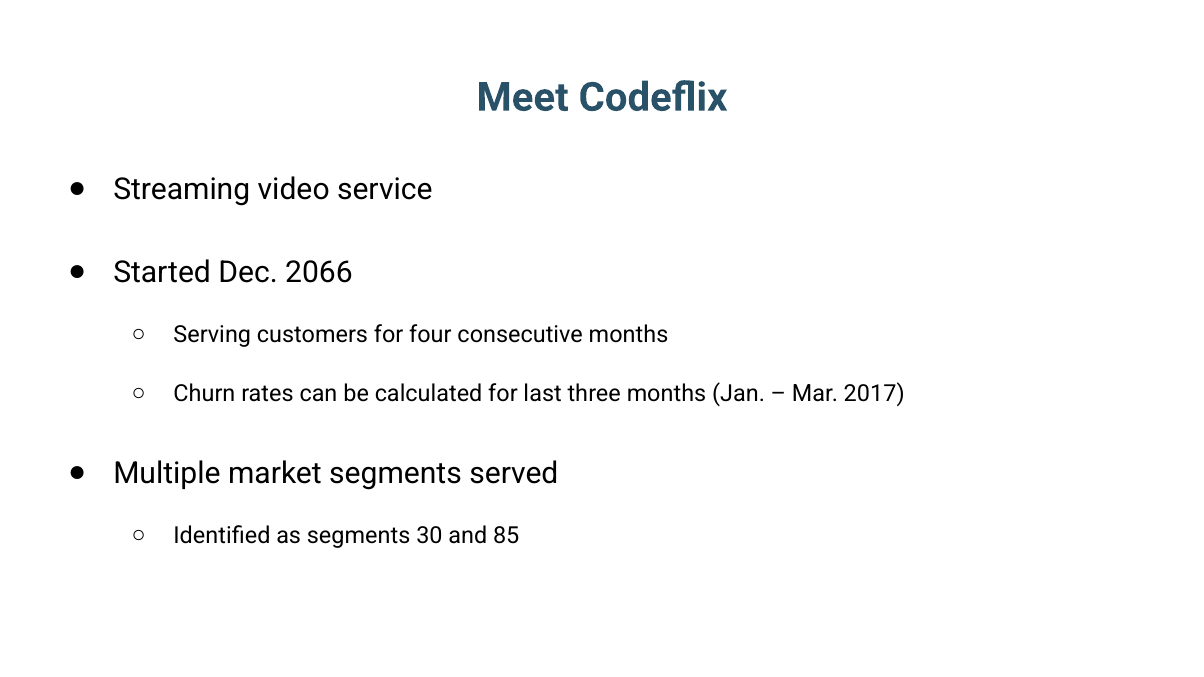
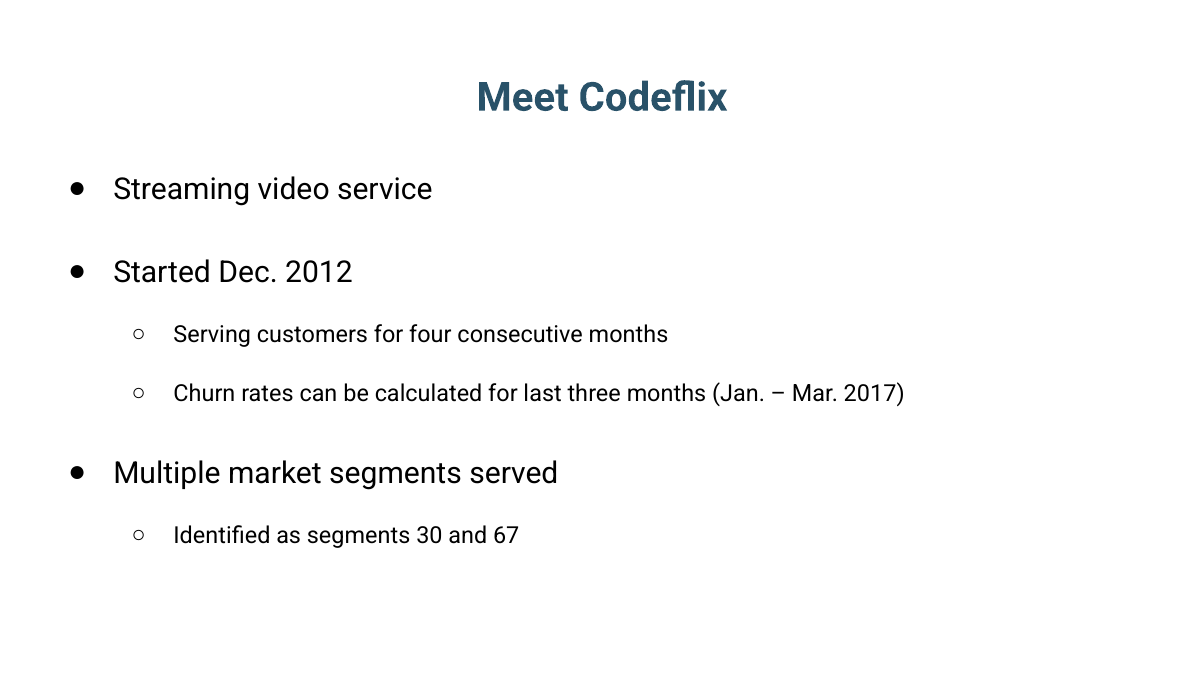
2066: 2066 -> 2012 (319, 272)
85: 85 -> 67 (506, 536)
